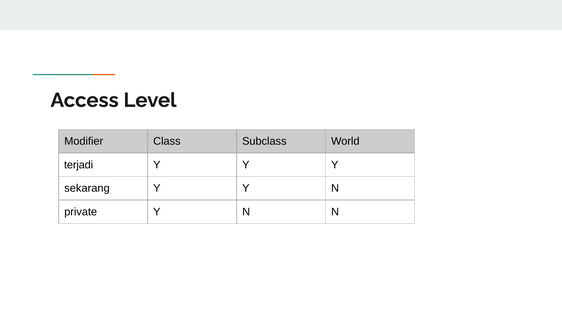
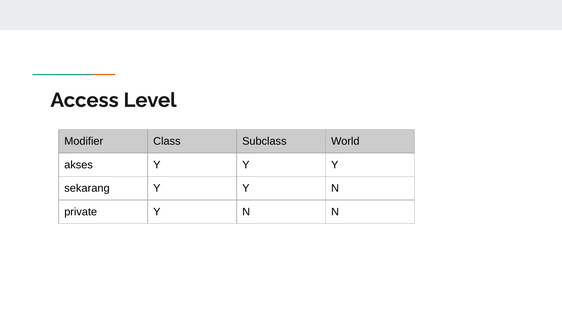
terjadi: terjadi -> akses (79, 165)
